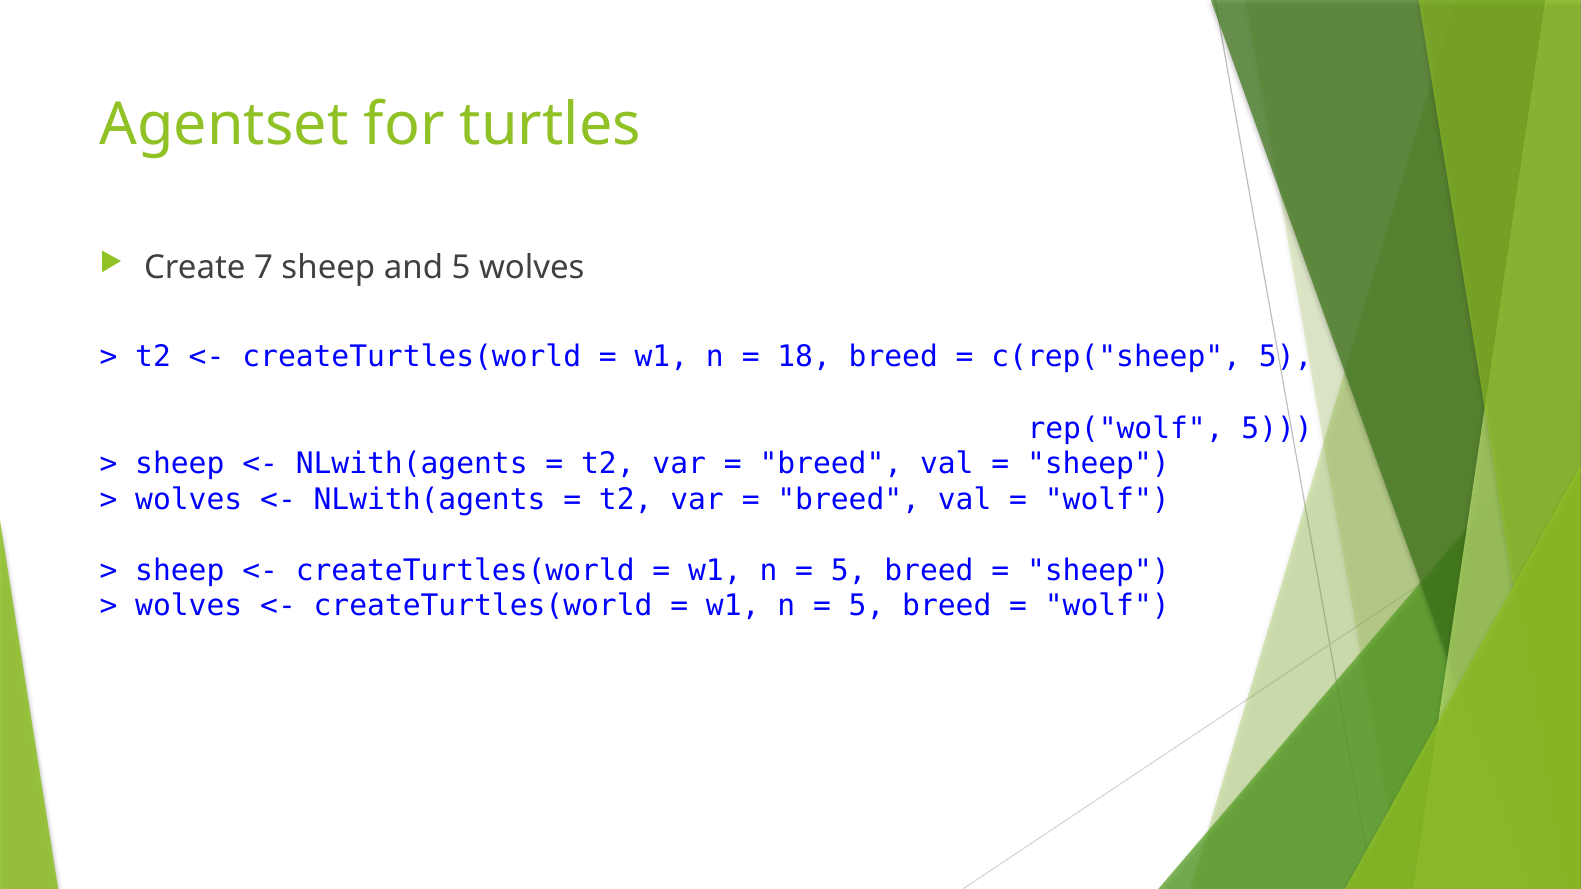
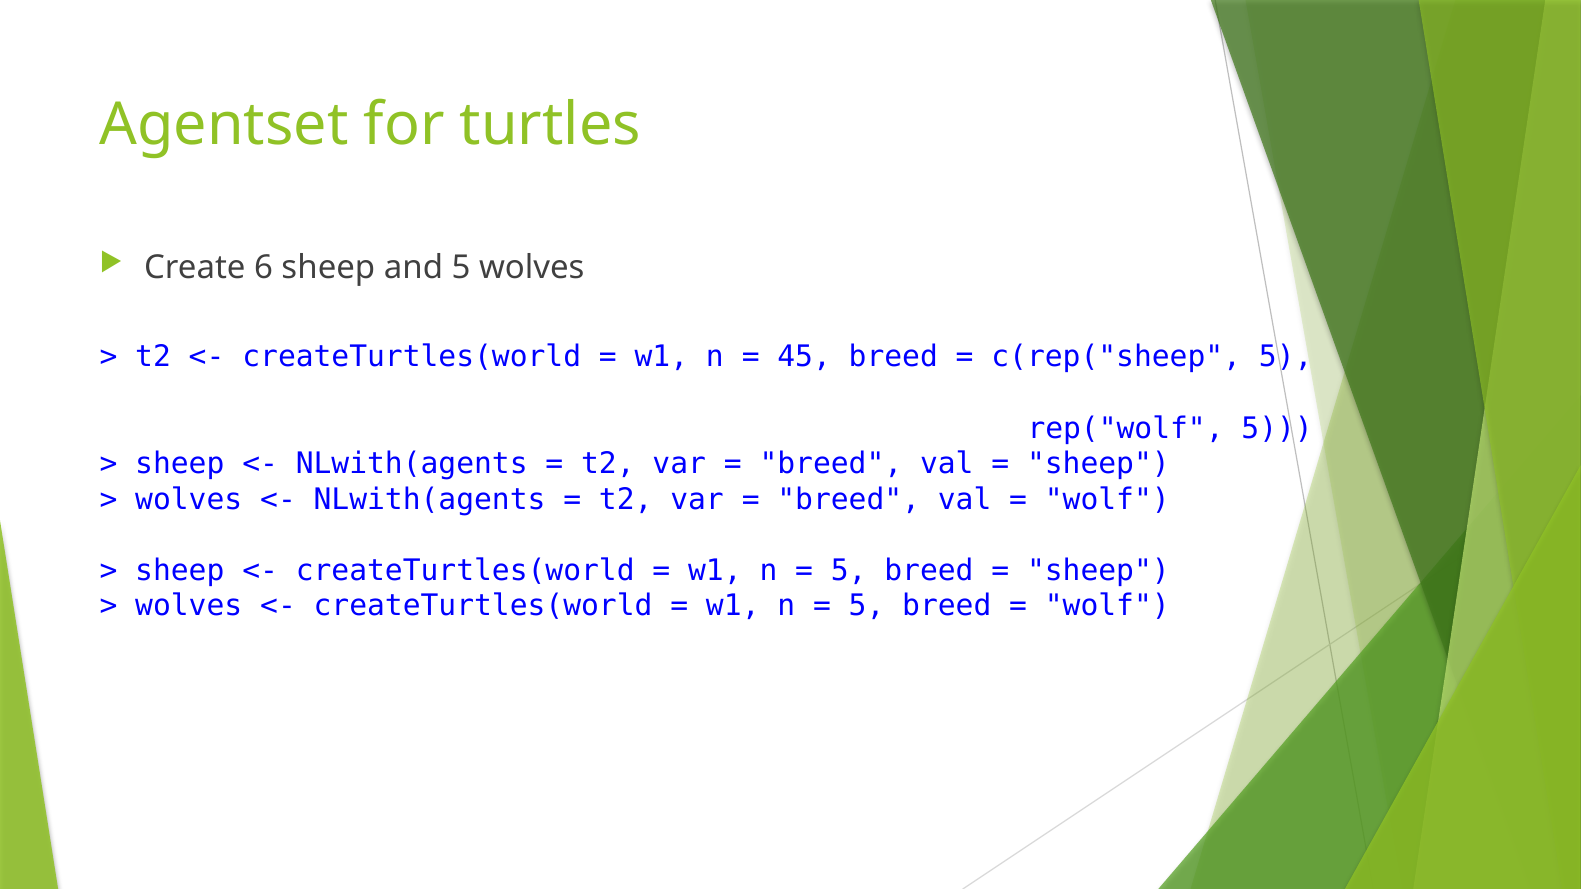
7: 7 -> 6 (263, 268)
18: 18 -> 45 (804, 357)
